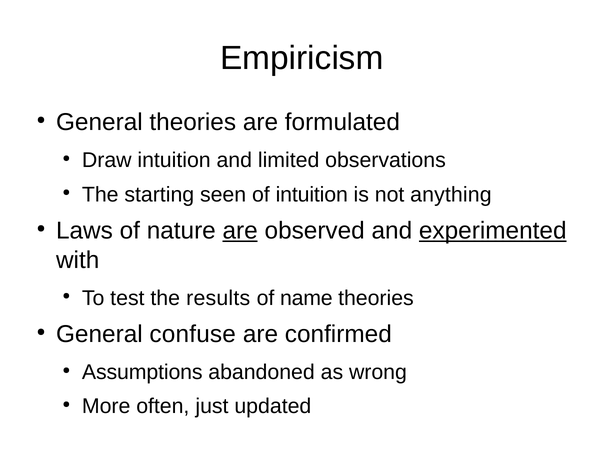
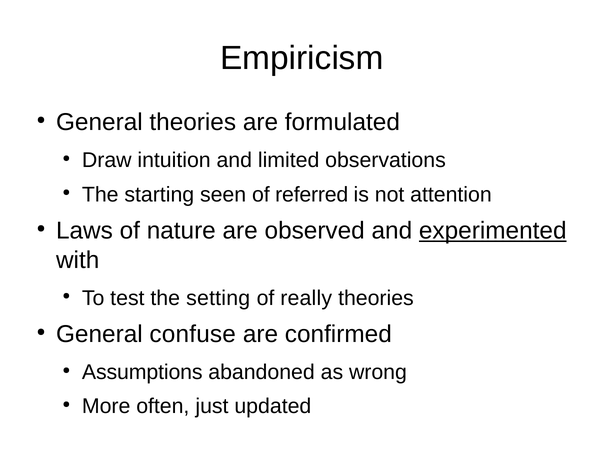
of intuition: intuition -> referred (312, 194)
anything: anything -> attention (451, 194)
are underline: present -> none (240, 231)
results: results -> setting (218, 298)
name: name -> really (306, 298)
